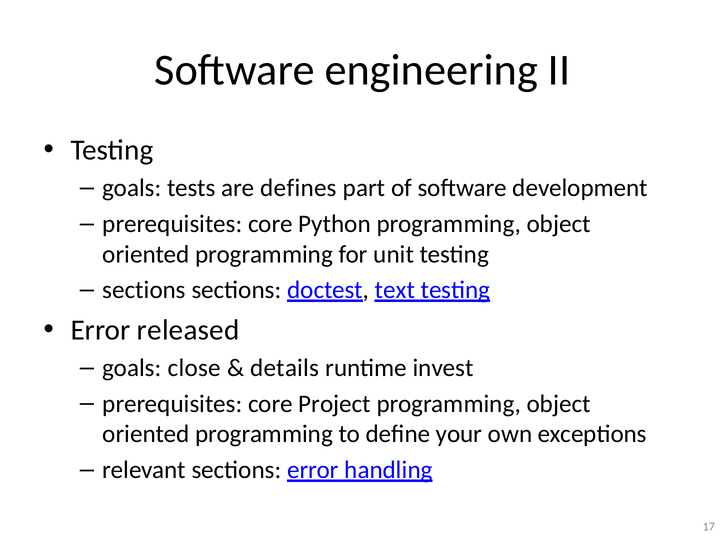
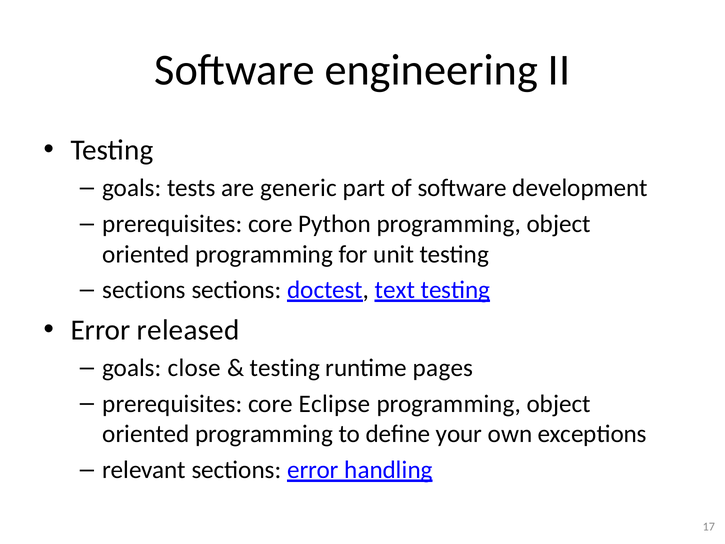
defines: defines -> generic (299, 188)
details: details -> testing (285, 368)
invest: invest -> pages (443, 368)
Project: Project -> Eclipse (334, 404)
